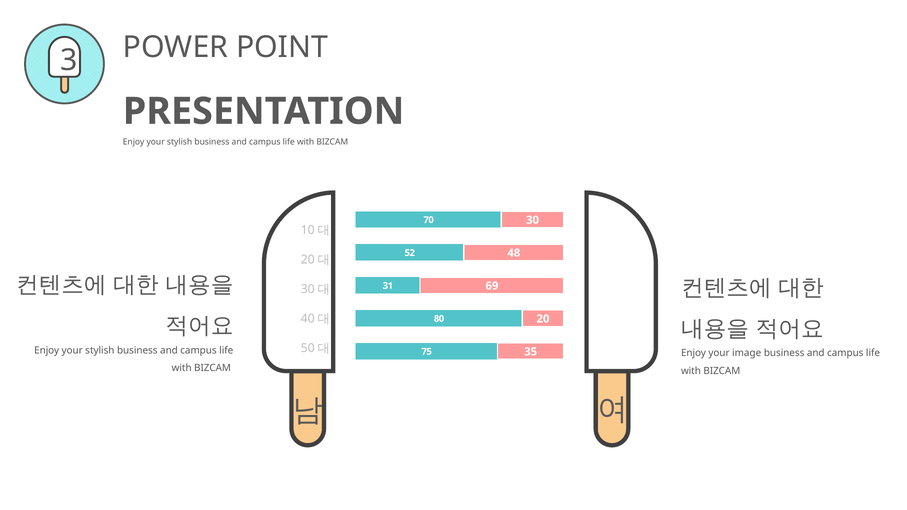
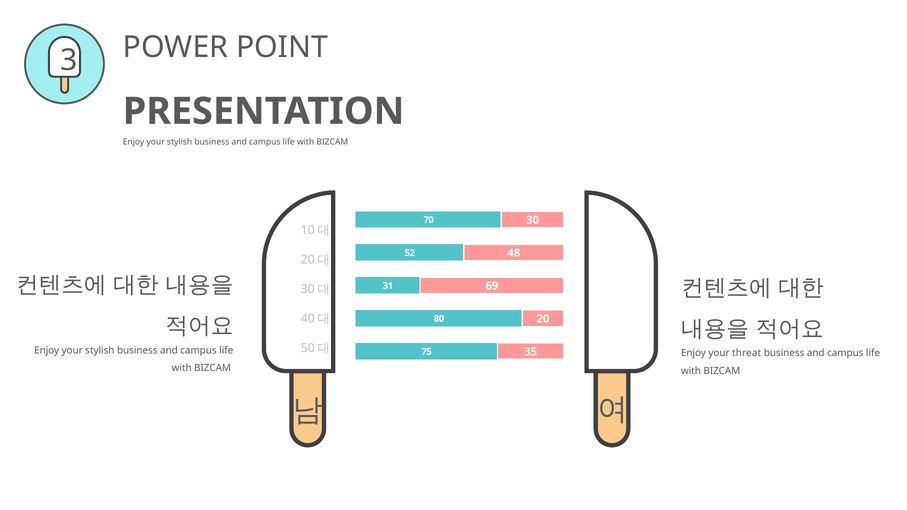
image: image -> threat (747, 353)
